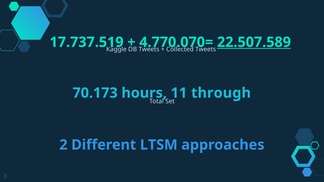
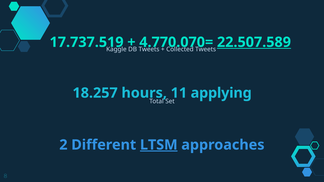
70.173: 70.173 -> 18.257 (95, 93)
through: through -> applying (221, 93)
LTSM underline: none -> present (159, 145)
